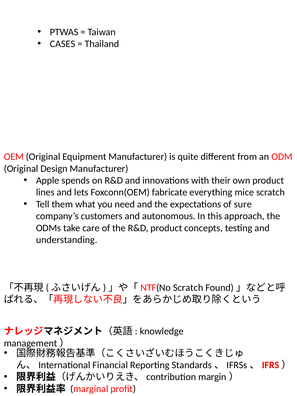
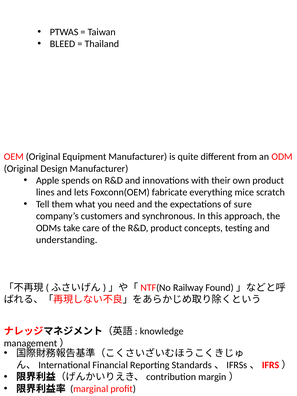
CASES: CASES -> BLEED (63, 44)
autonomous: autonomous -> synchronous (169, 216)
Scratch: Scratch -> Railway (188, 288)
